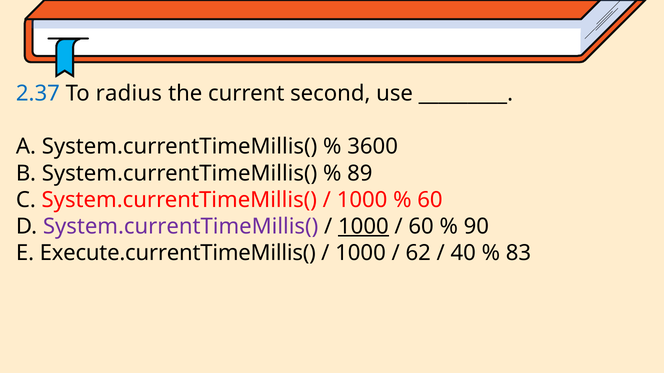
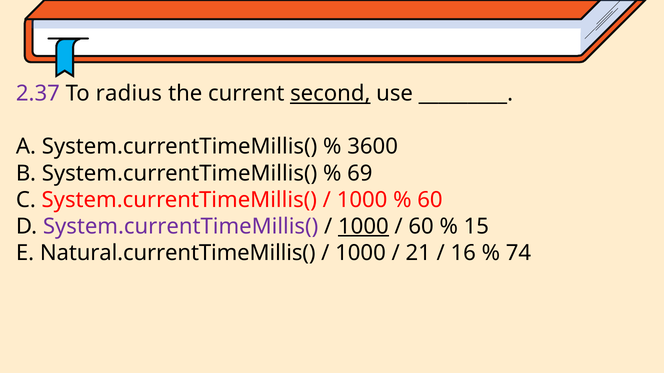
2.37 colour: blue -> purple (38, 94)
second underline: none -> present (330, 94)
89: 89 -> 69 (360, 173)
90: 90 -> 15 (476, 227)
Execute.currentTimeMillis(: Execute.currentTimeMillis( -> Natural.currentTimeMillis( (178, 253)
62: 62 -> 21 (418, 253)
40: 40 -> 16 (463, 253)
83: 83 -> 74 (518, 253)
